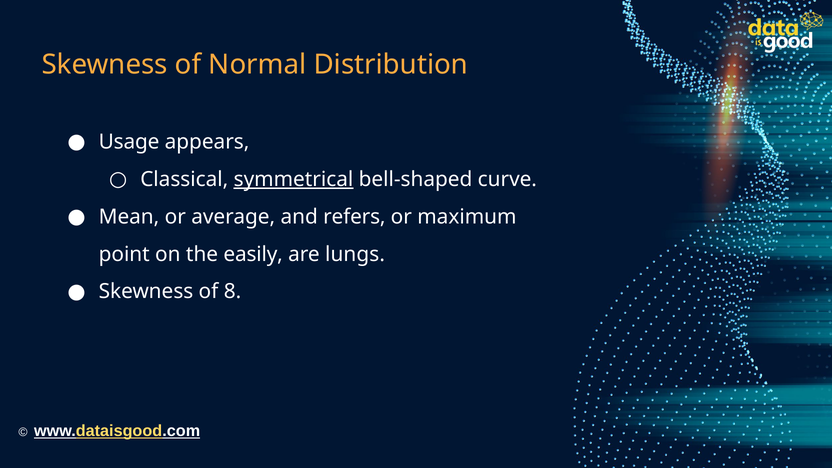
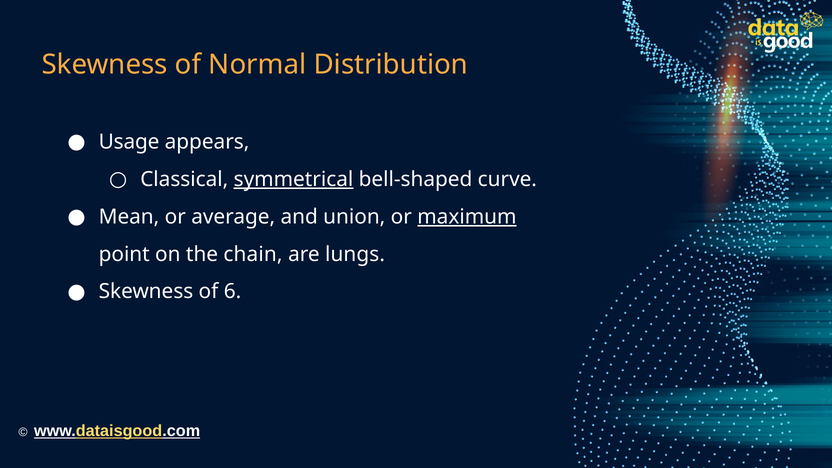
refers: refers -> union (354, 217)
maximum underline: none -> present (467, 217)
easily: easily -> chain (253, 254)
8: 8 -> 6 (233, 292)
